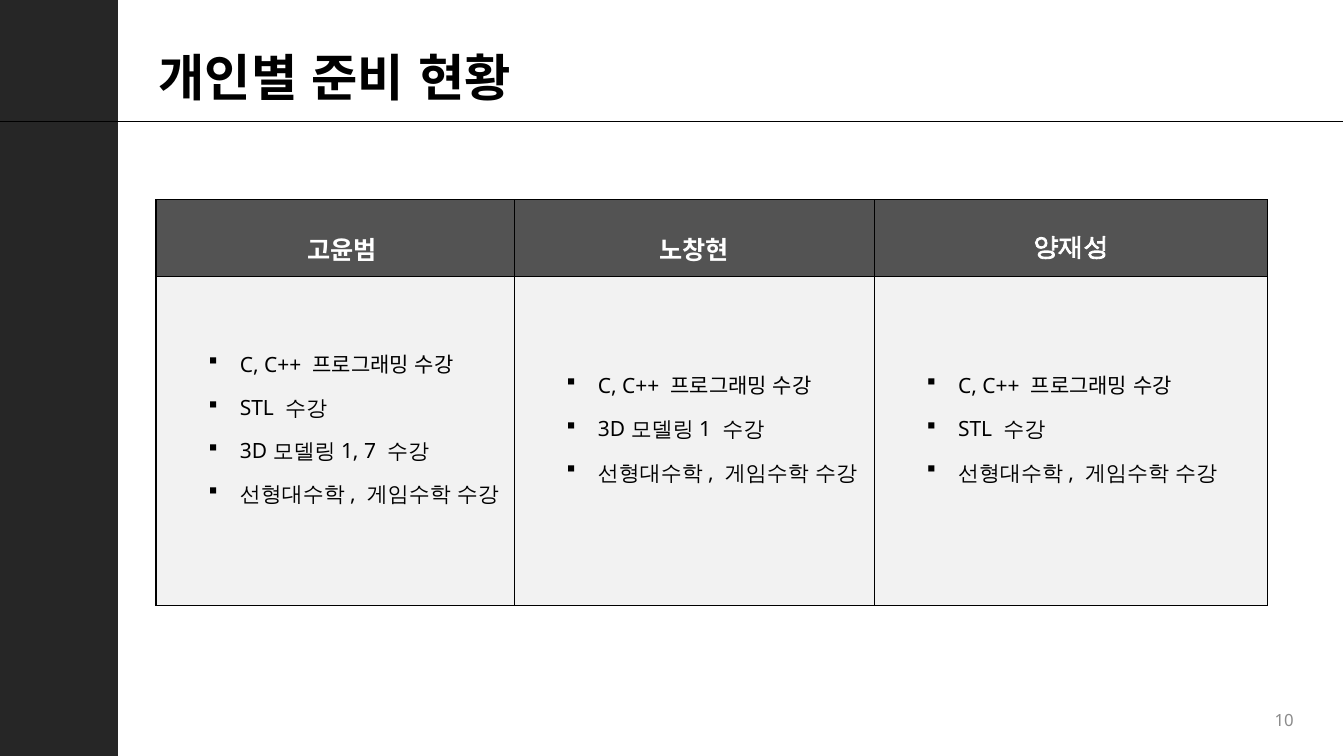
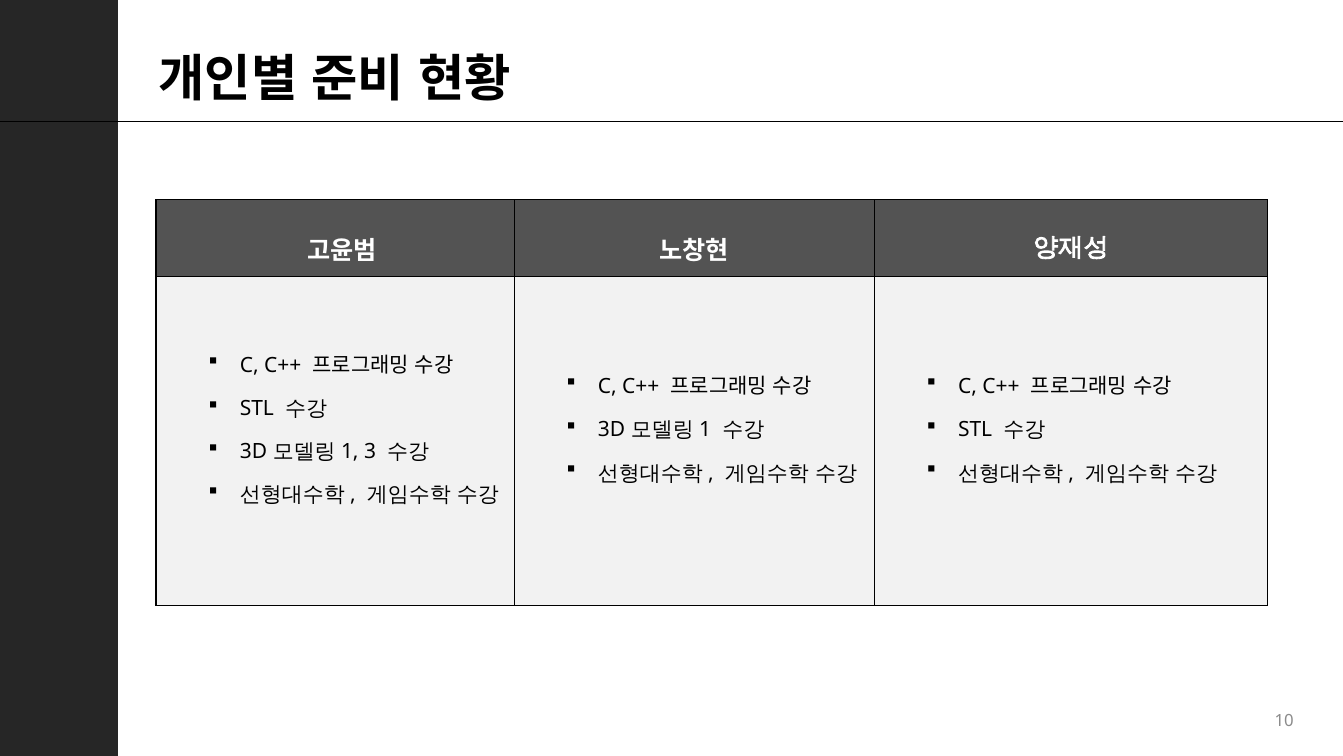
7: 7 -> 3 (370, 451)
